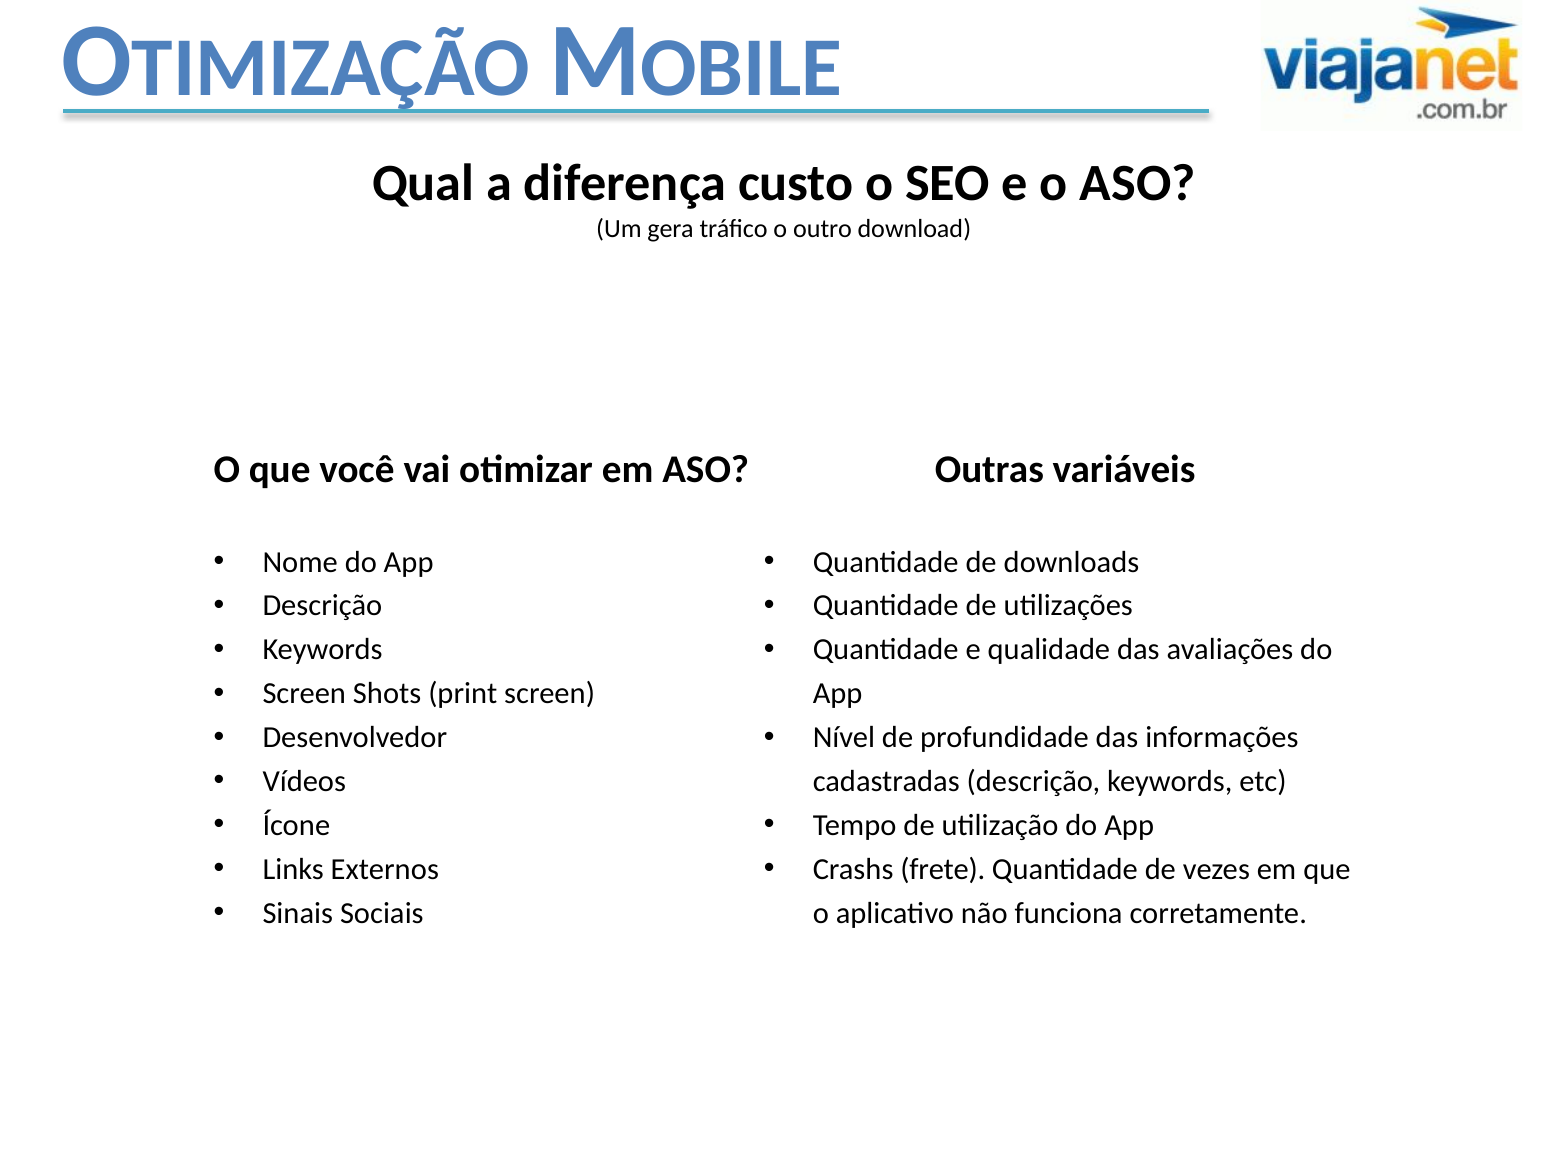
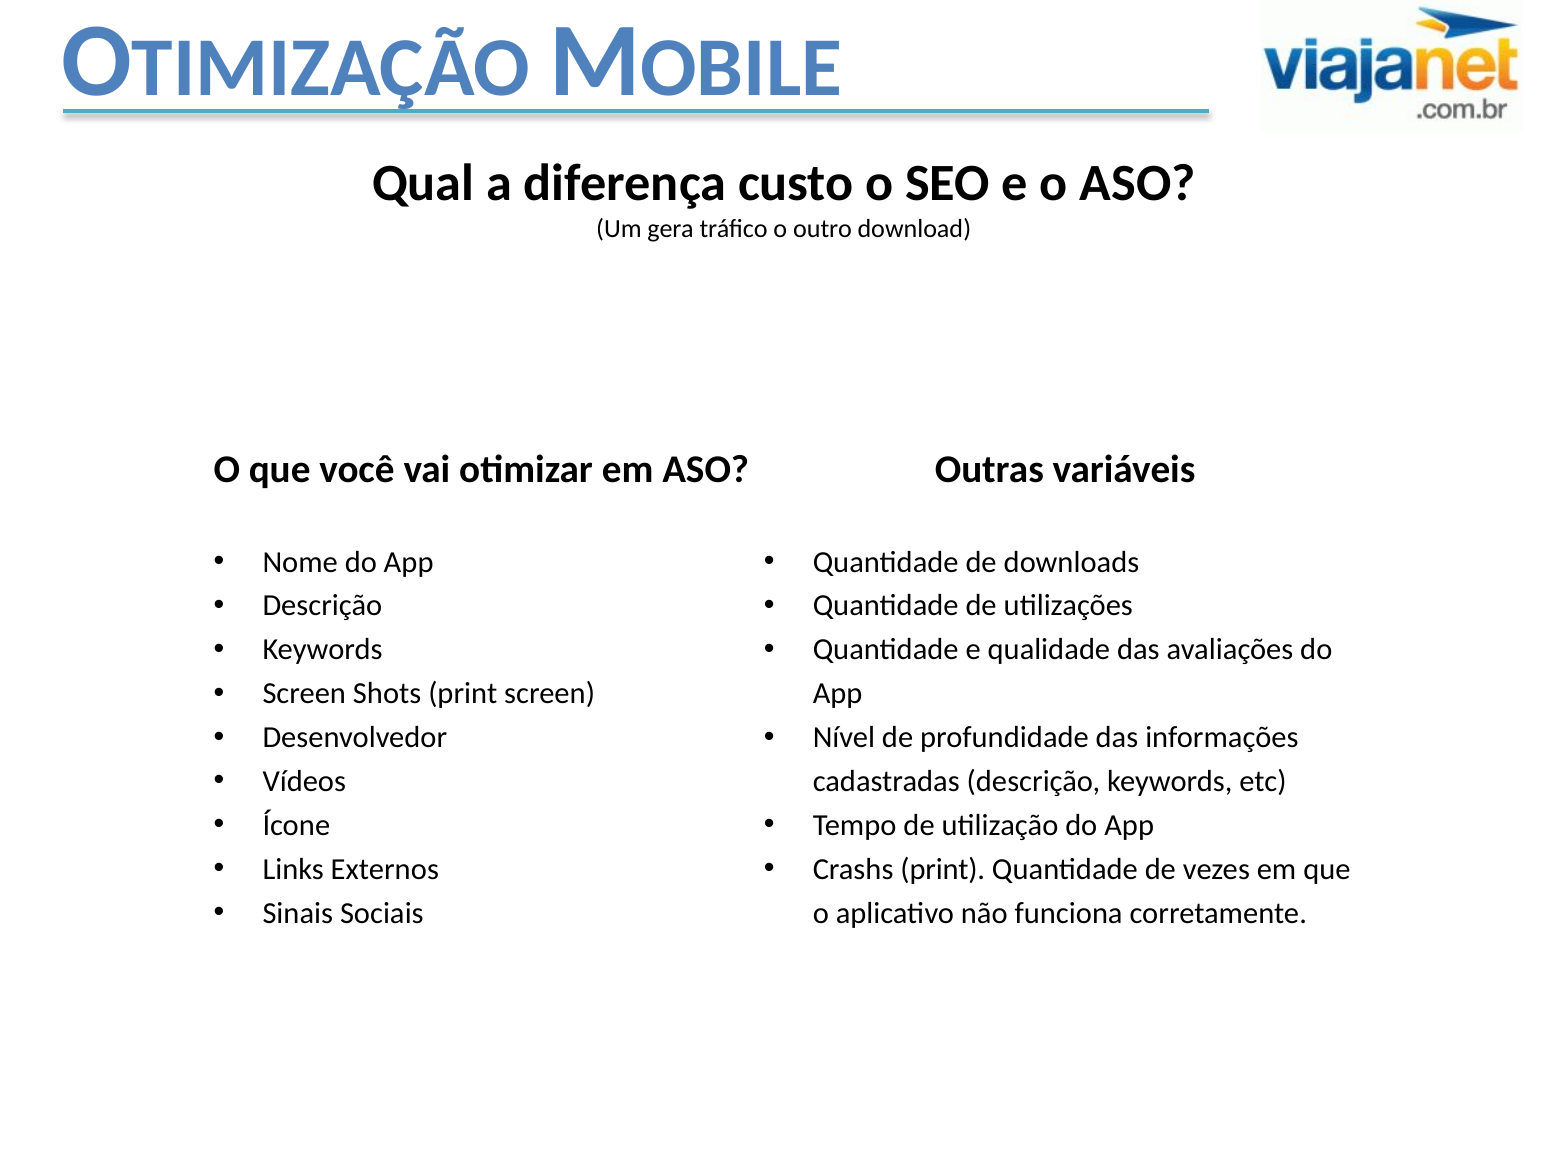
Crashs frete: frete -> print (943, 869)
